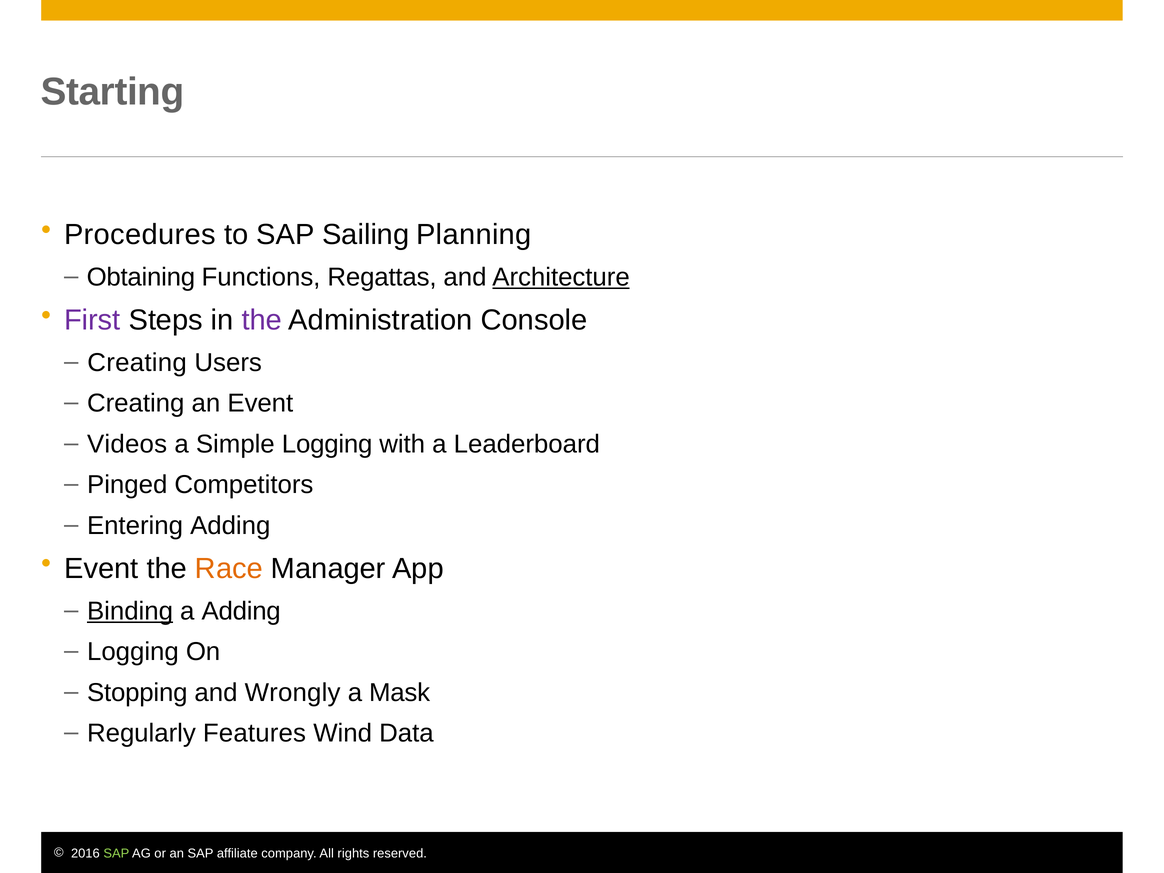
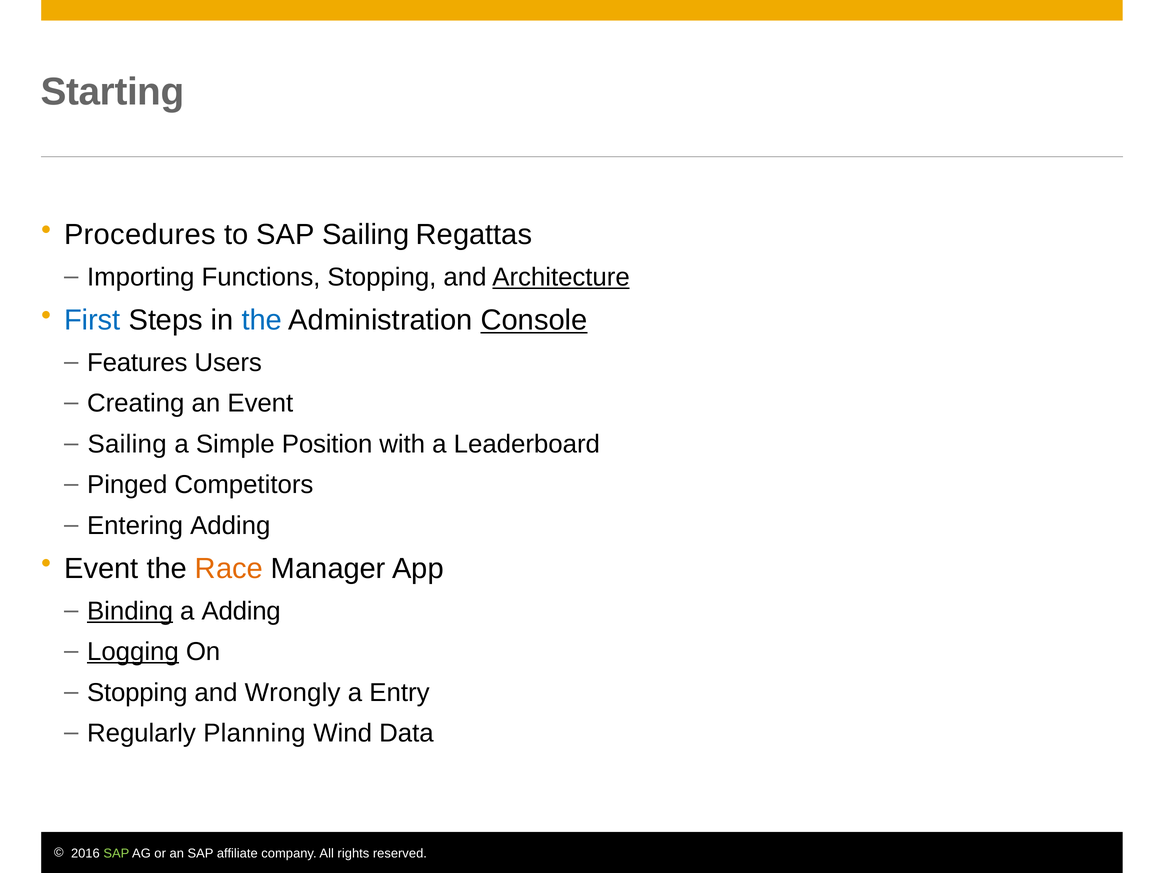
Planning: Planning -> Regattas (474, 235)
Obtaining: Obtaining -> Importing (141, 277)
Functions Regattas: Regattas -> Stopping (382, 277)
First colour: purple -> blue (92, 320)
the colour: purple -> blue (262, 320)
Console underline: none -> present (534, 320)
Creating: Creating -> Features (137, 363)
Videos: Videos -> Sailing (127, 444)
Simple Logging: Logging -> Position (327, 444)
Logging underline: none -> present (133, 652)
Mask: Mask -> Entry (399, 693)
Features: Features -> Planning (254, 733)
